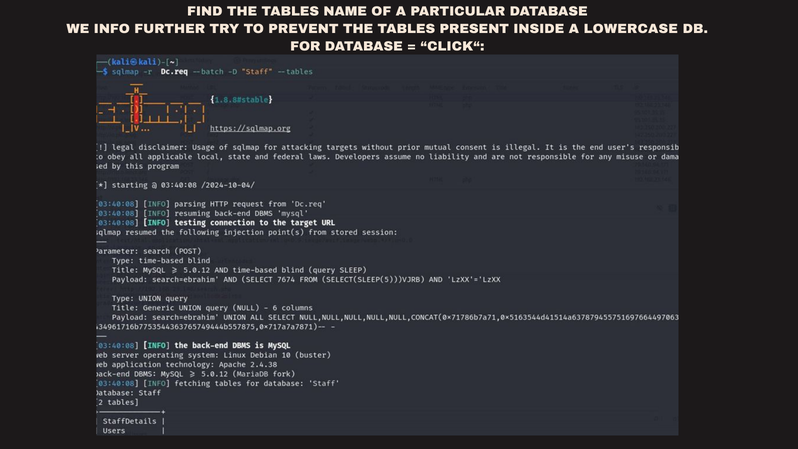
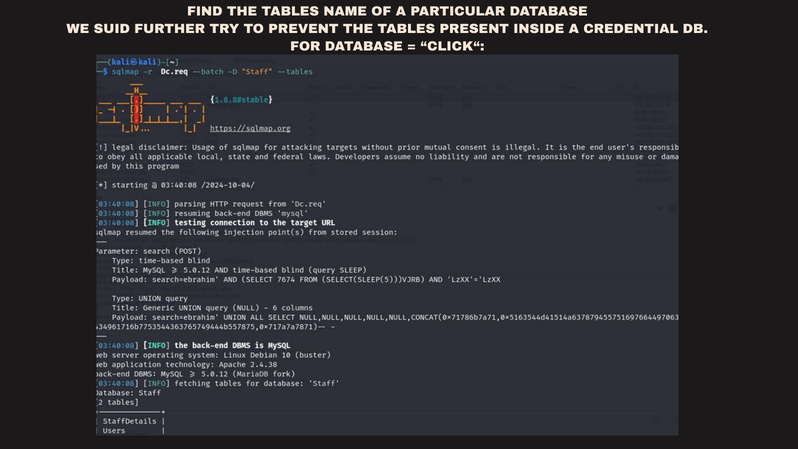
INFO: INFO -> SUID (112, 29)
LOWERCASE: LOWERCASE -> CREDENTIAL (631, 29)
